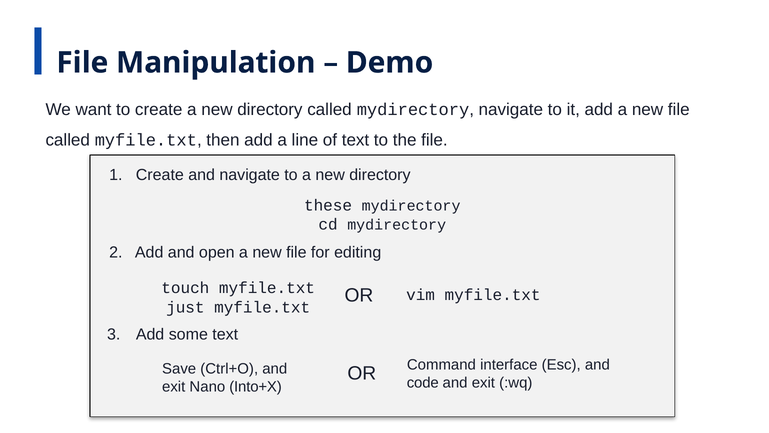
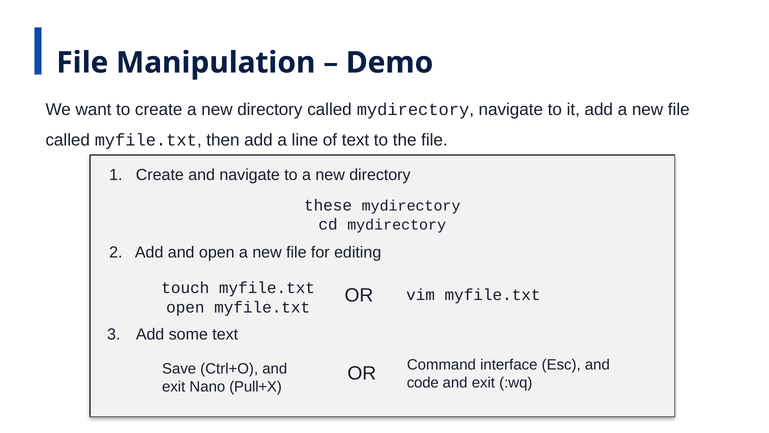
just: just -> open (185, 307)
Into+X: Into+X -> Pull+X (256, 386)
